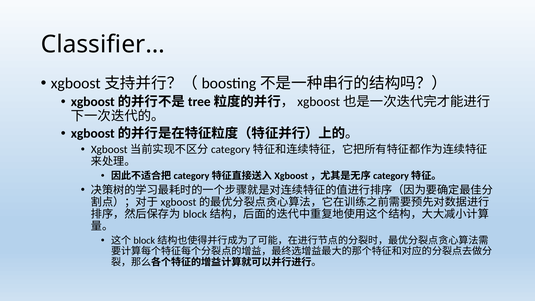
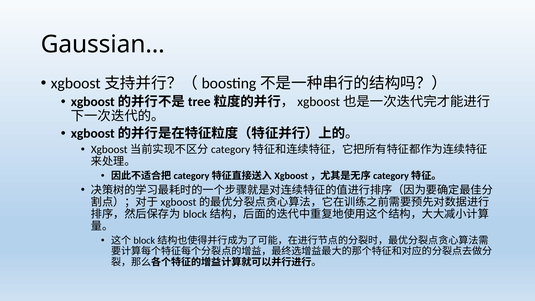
Classifier…: Classifier… -> Gaussian… (103, 44)
